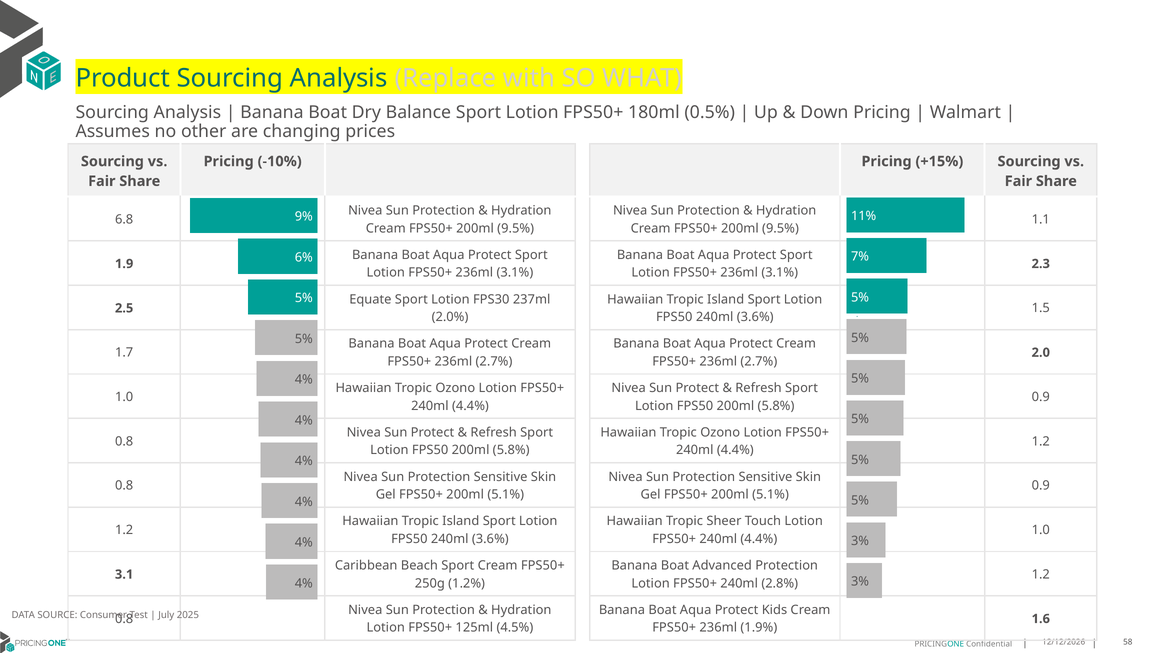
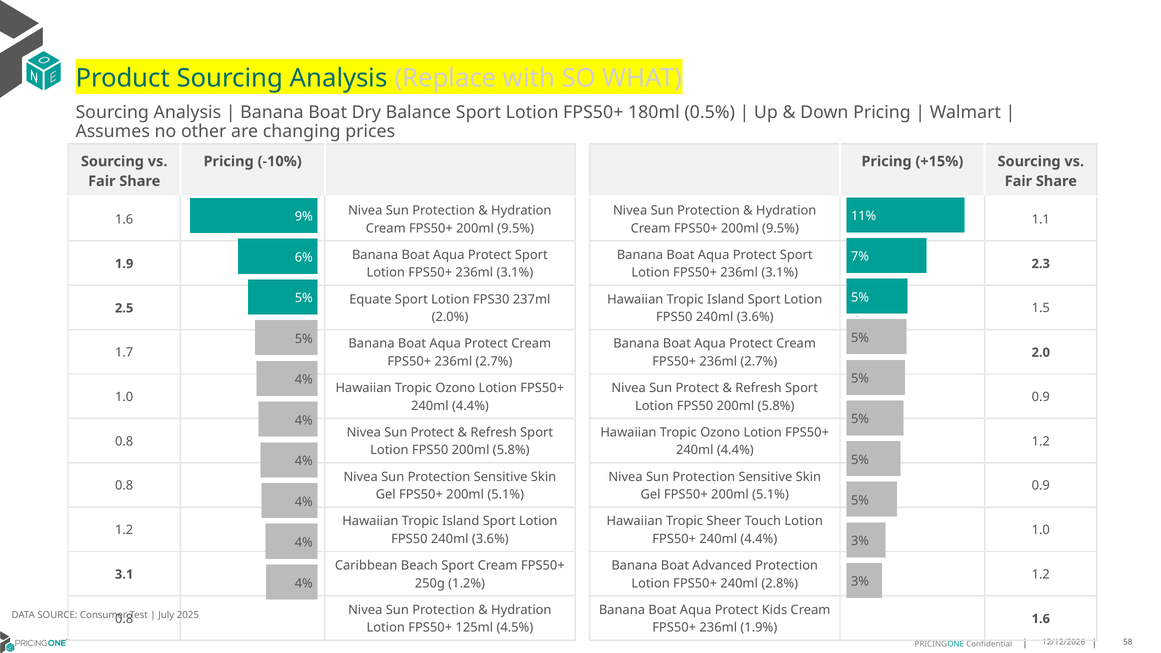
6.8: 6.8 -> 1.6 (124, 219)
